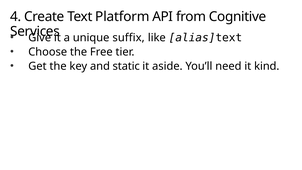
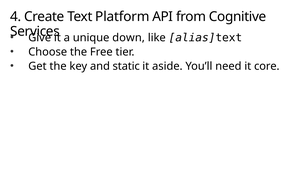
suffix: suffix -> down (129, 38)
kind: kind -> core (267, 66)
